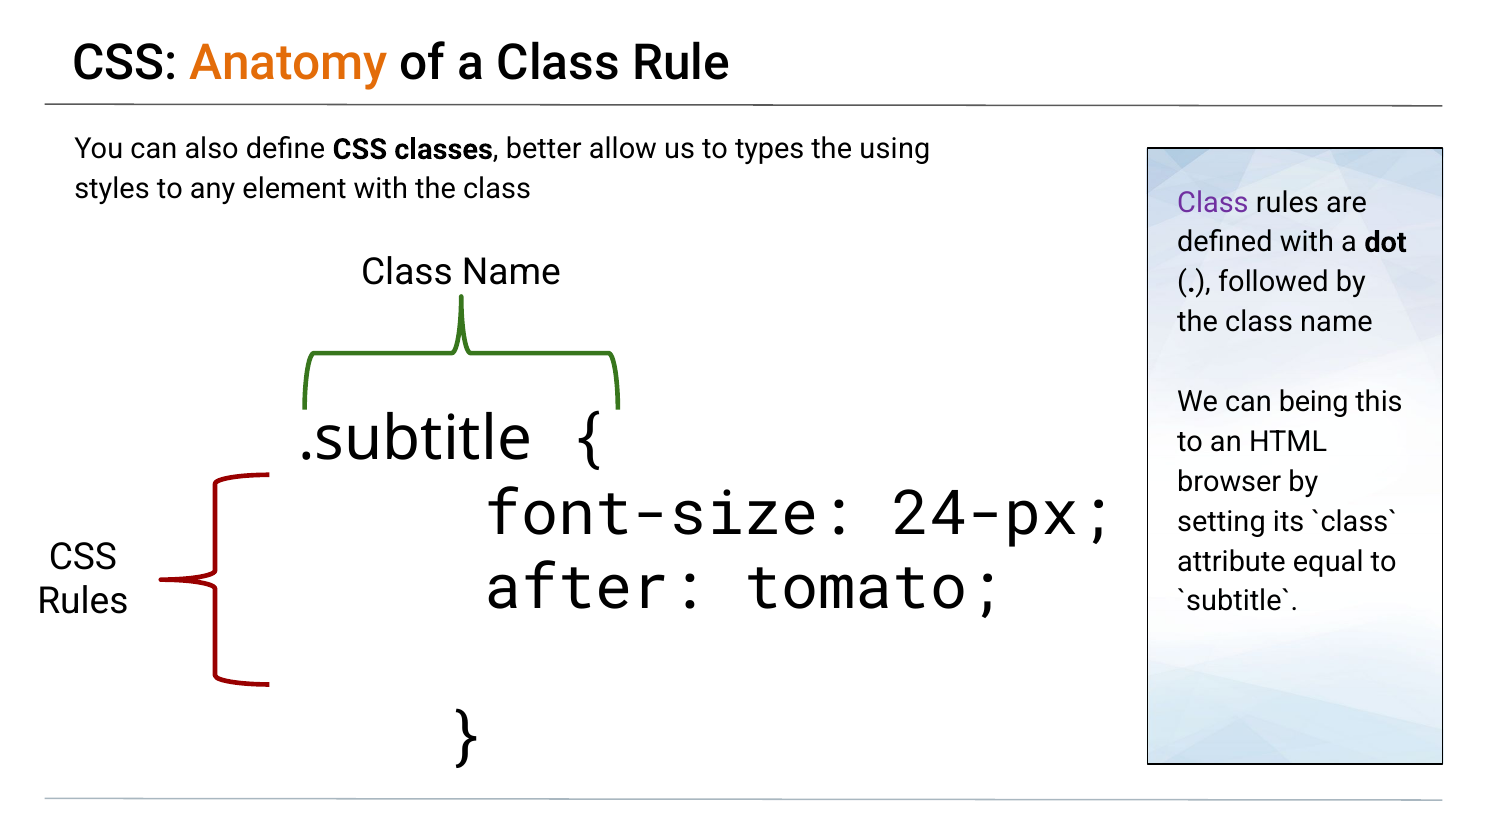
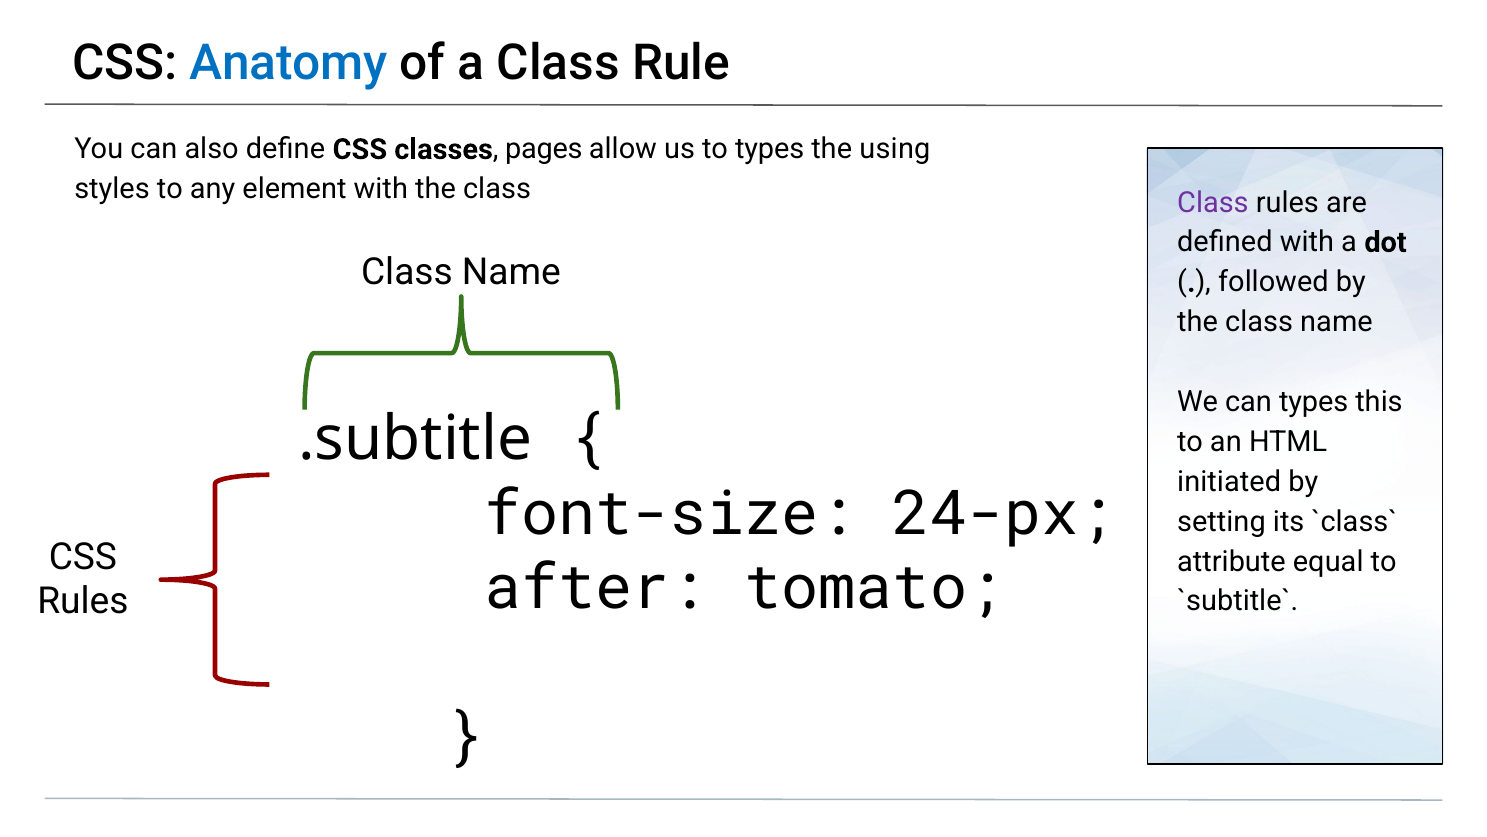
Anatomy colour: orange -> blue (289, 63)
better: better -> pages (544, 149)
can being: being -> types (1314, 402)
browser: browser -> initiated (1229, 481)
